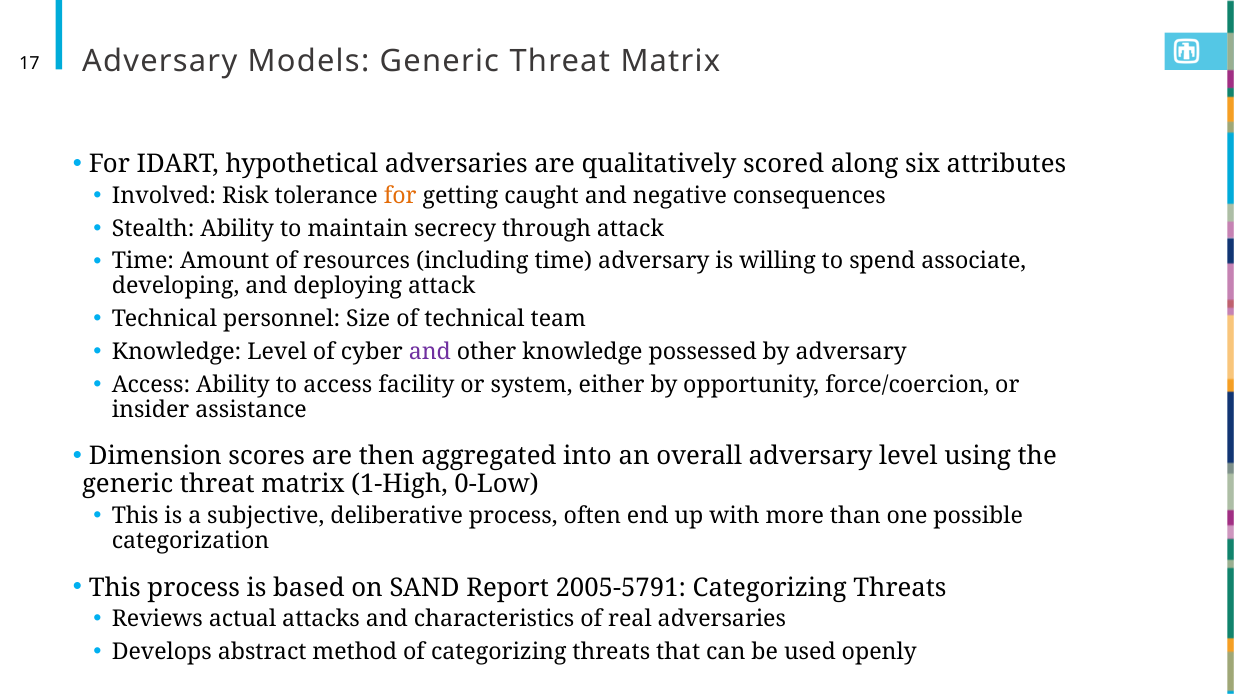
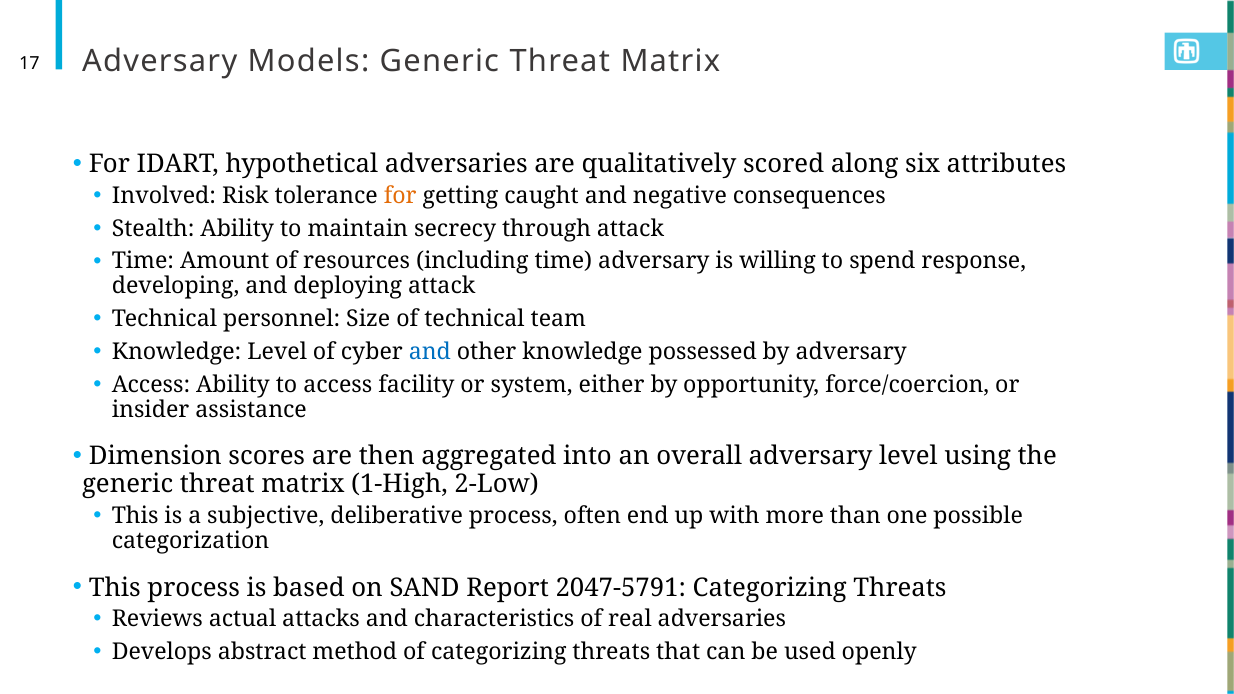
associate: associate -> response (974, 261)
and colour: purple -> blue (430, 352)
0-Low: 0-Low -> 2-Low (497, 484)
2005-5791: 2005-5791 -> 2047-5791 (621, 588)
